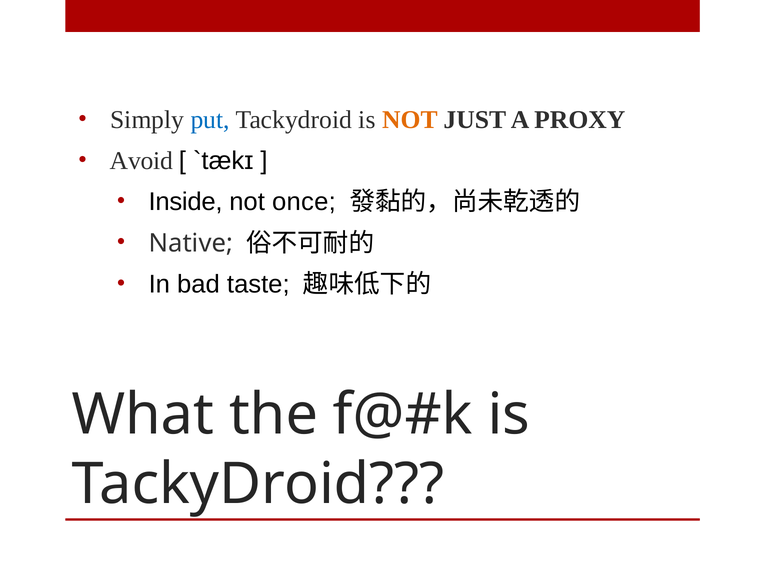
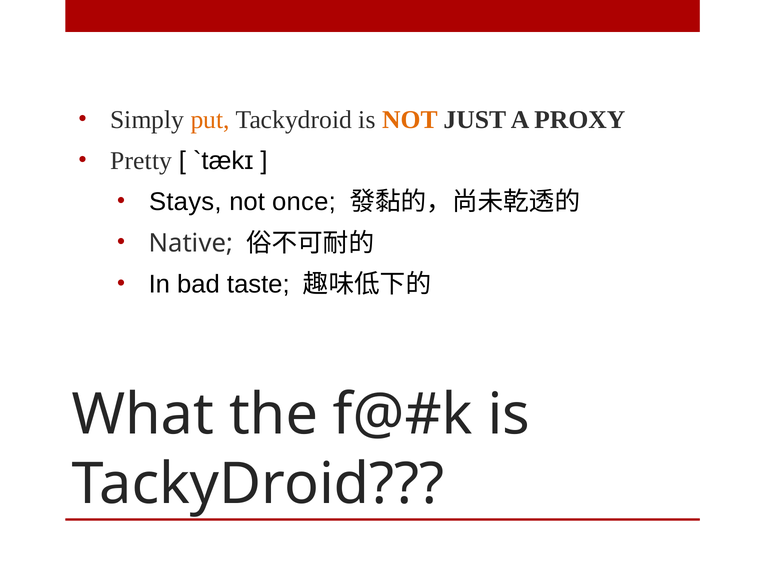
put colour: blue -> orange (210, 120)
Avoid: Avoid -> Pretty (141, 161)
Inside: Inside -> Stays (185, 202)
